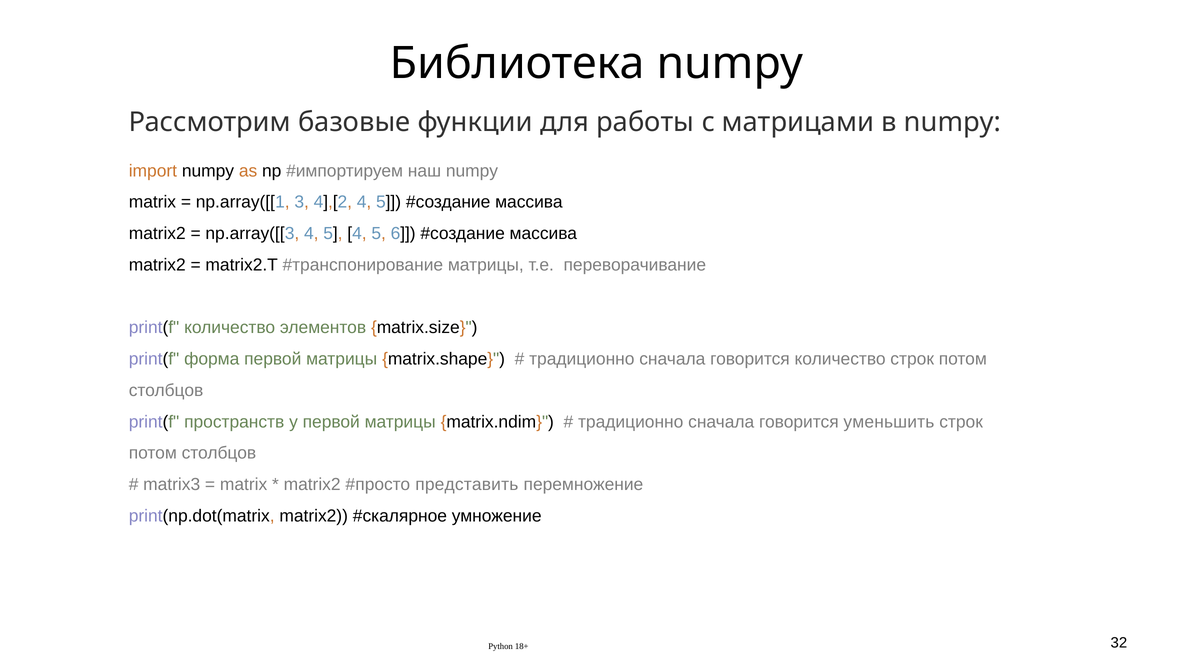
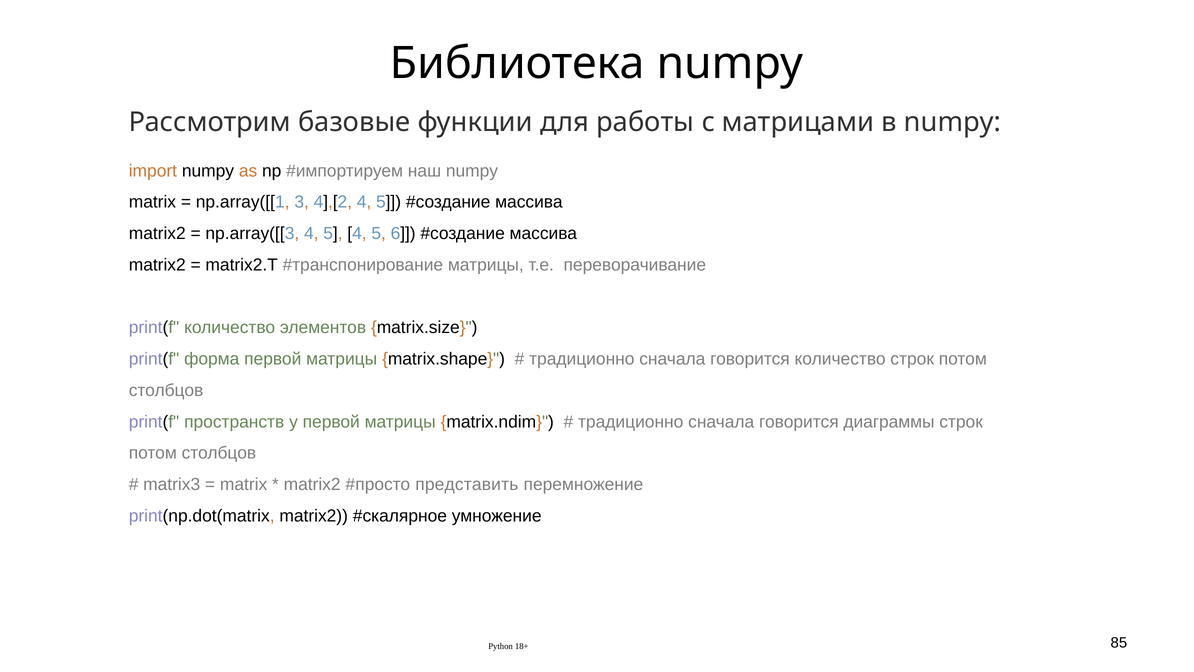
уменьшить: уменьшить -> диаграммы (889, 422)
32: 32 -> 85 (1119, 643)
